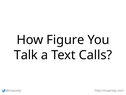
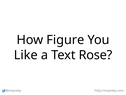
Talk: Talk -> Like (26, 55)
Calls: Calls -> Rose (95, 55)
